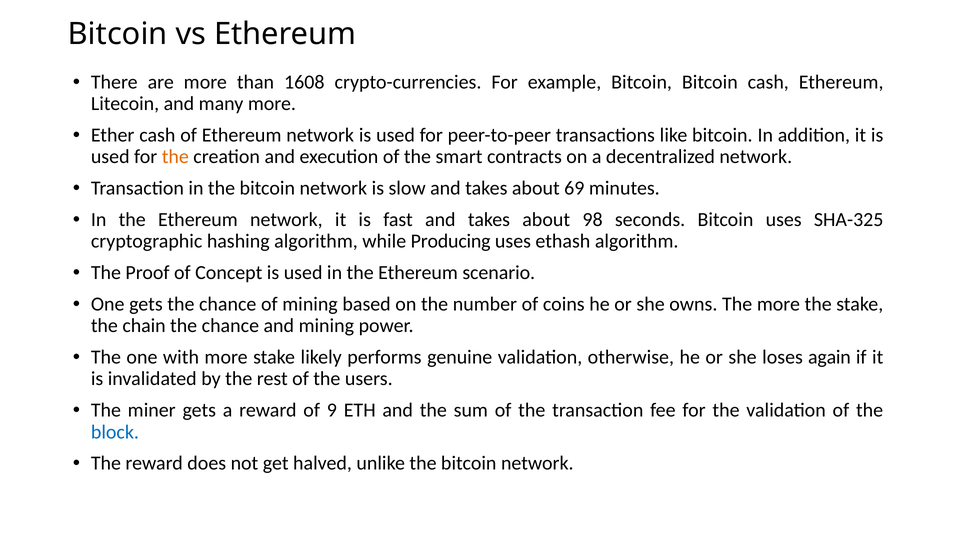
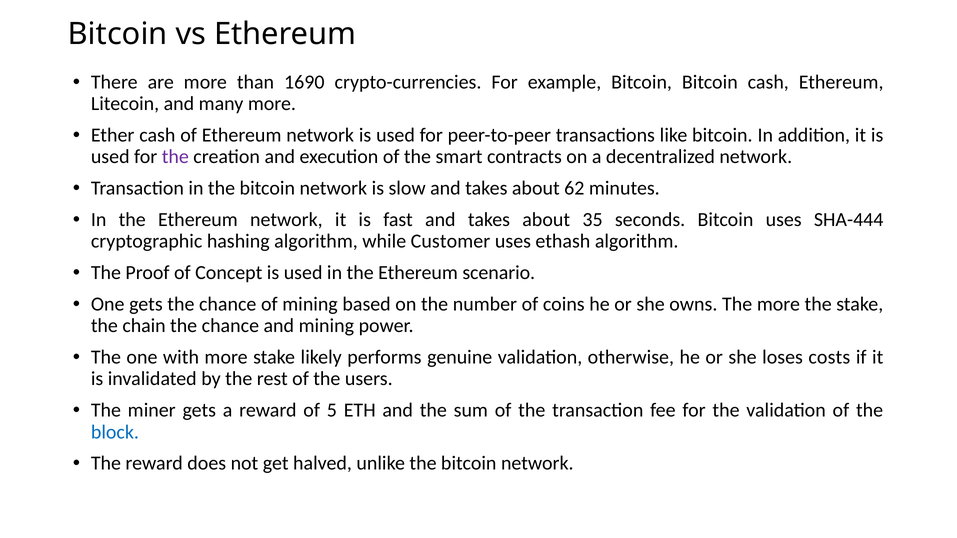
1608: 1608 -> 1690 (304, 82)
the colour: orange -> purple (175, 157)
69: 69 -> 62 (574, 189)
98: 98 -> 35 (593, 220)
SHA-325: SHA-325 -> SHA-444 (849, 220)
Producing: Producing -> Customer (450, 242)
again: again -> costs (829, 358)
9: 9 -> 5 (332, 411)
